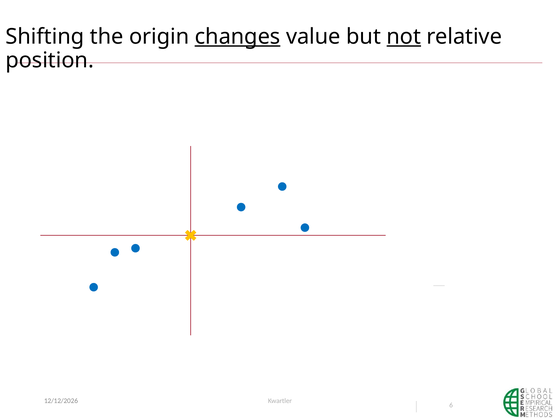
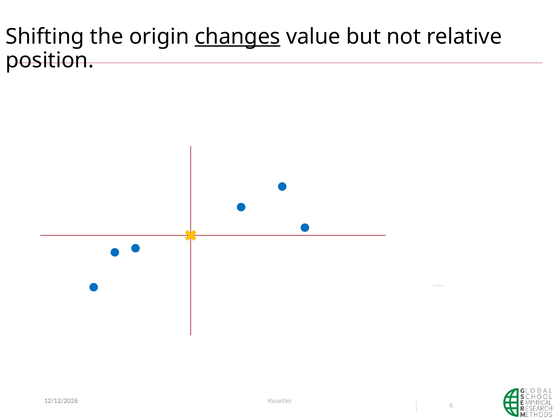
not underline: present -> none (404, 37)
